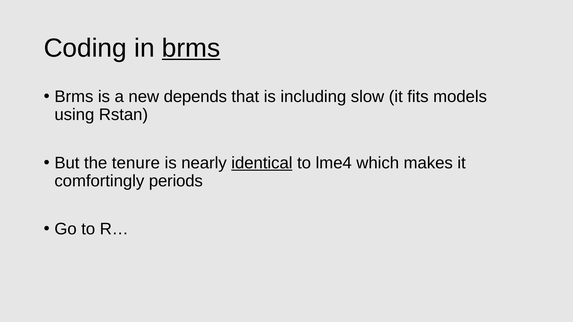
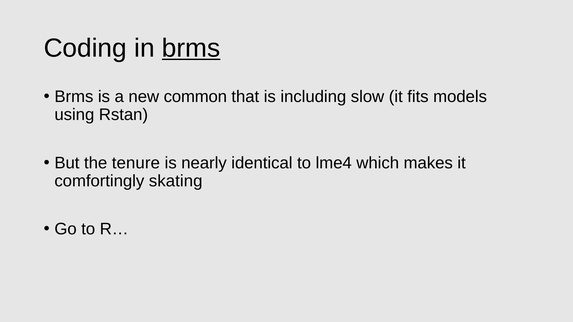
depends: depends -> common (195, 97)
identical underline: present -> none (262, 163)
periods: periods -> skating (176, 181)
